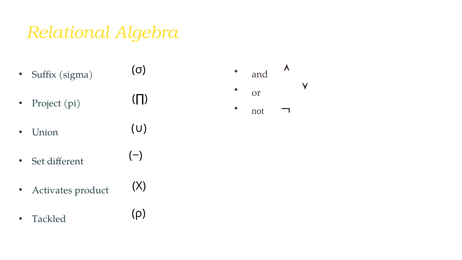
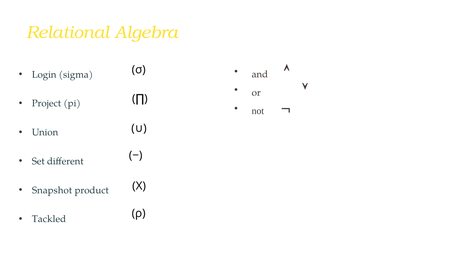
Suffix: Suffix -> Login (44, 75)
Activates: Activates -> Snapshot (52, 190)
